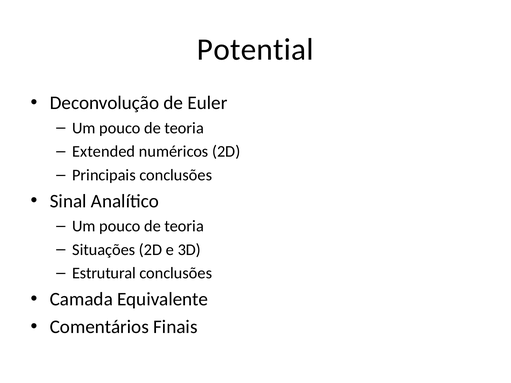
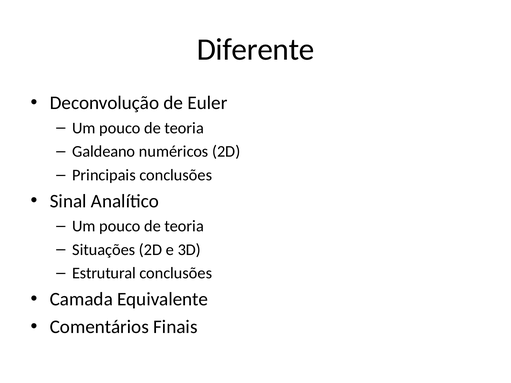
Potential: Potential -> Diferente (256, 49)
Extended: Extended -> Galdeano (104, 152)
